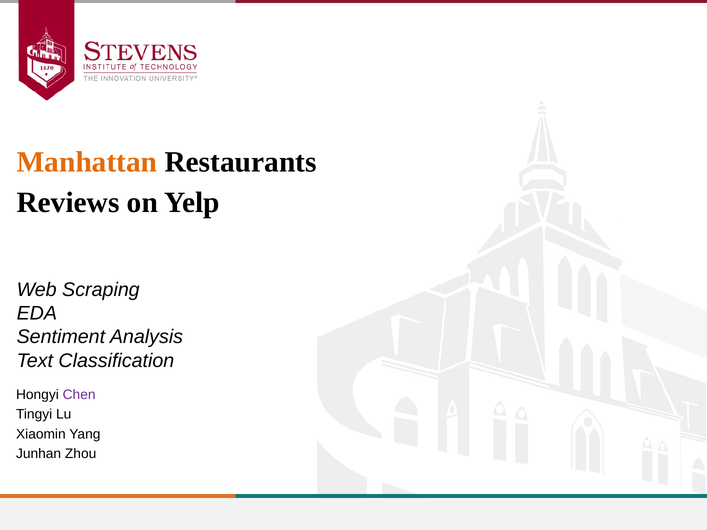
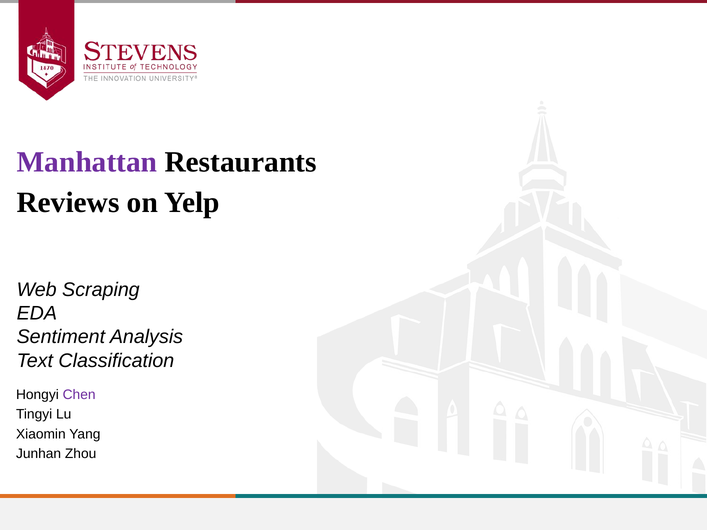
Manhattan colour: orange -> purple (87, 162)
